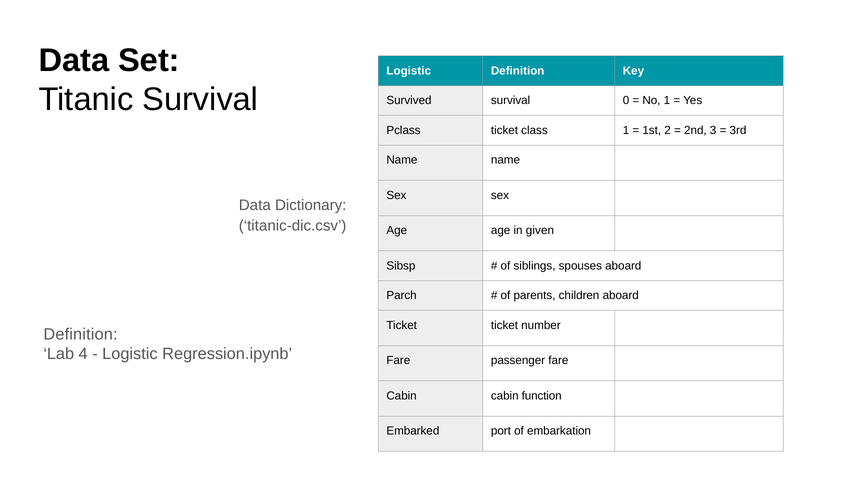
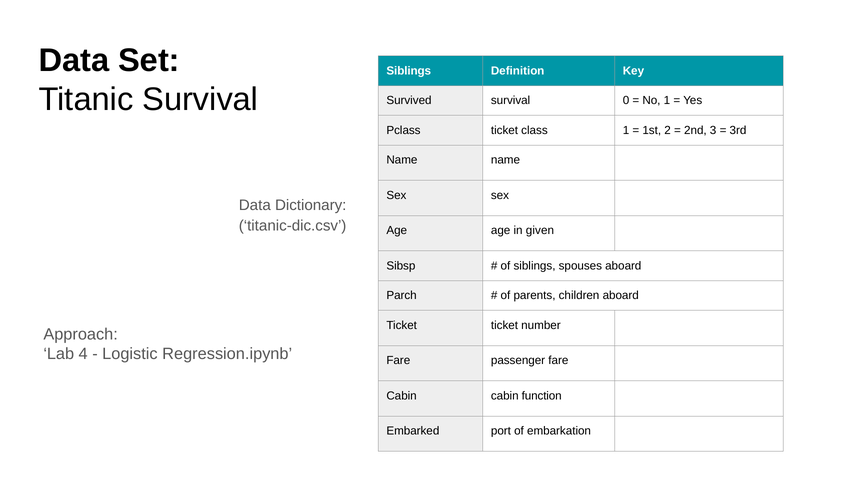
Logistic: Logistic -> Siblings (409, 71)
Definition: Definition -> Approach (81, 334)
